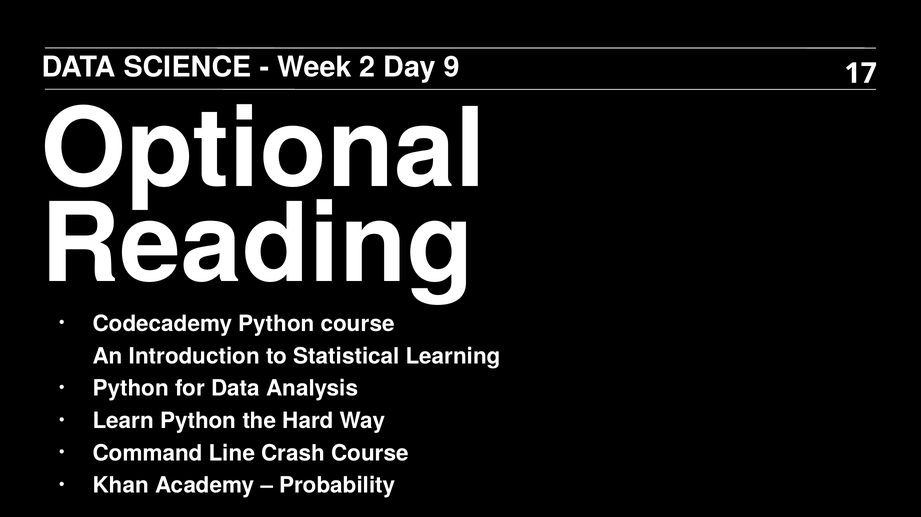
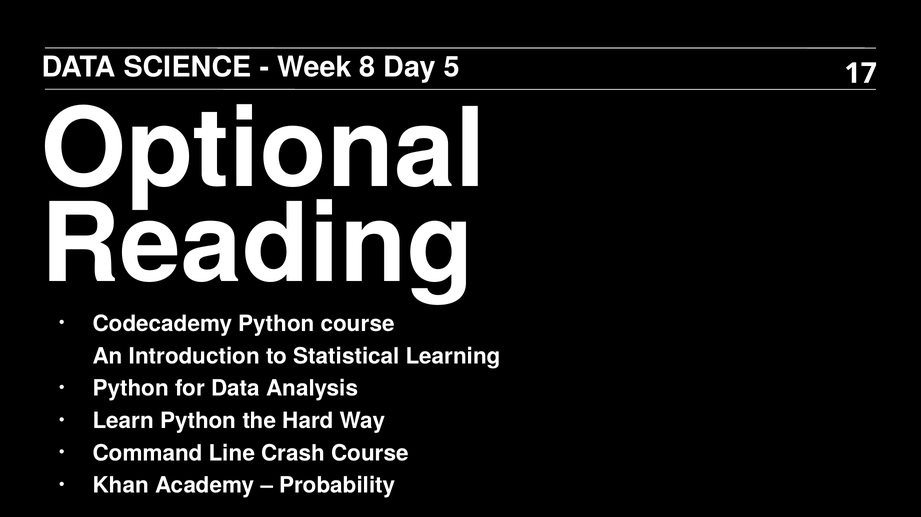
2: 2 -> 8 (367, 67)
9: 9 -> 5 (452, 67)
